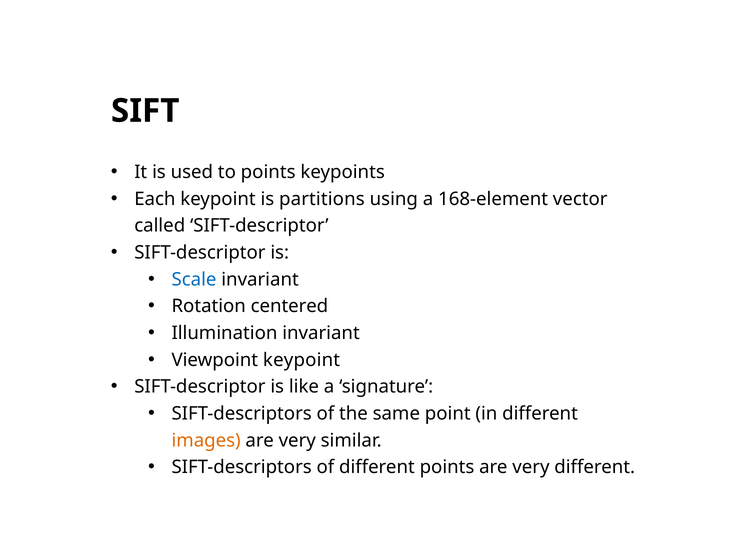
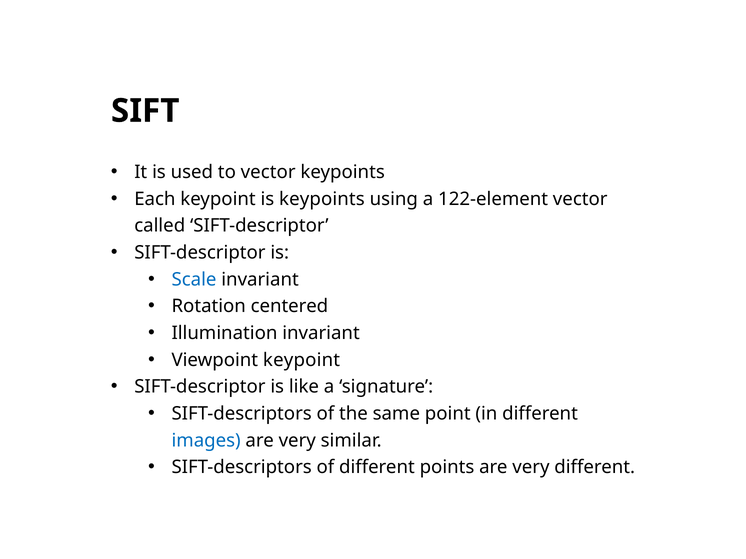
to points: points -> vector (268, 172)
is partitions: partitions -> keypoints (322, 199)
168-element: 168-element -> 122-element (493, 199)
images colour: orange -> blue (206, 441)
